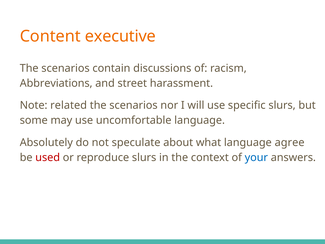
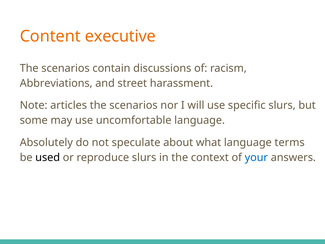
related: related -> articles (69, 105)
agree: agree -> terms (290, 142)
used colour: red -> black (48, 157)
